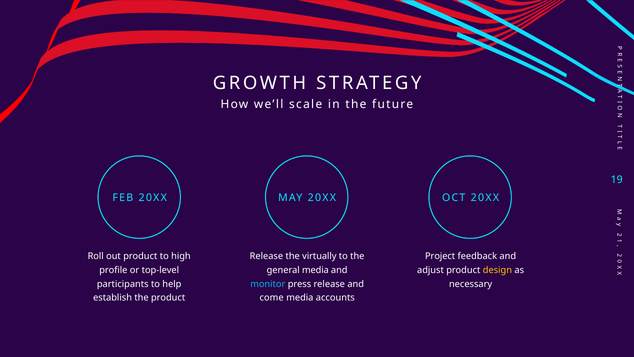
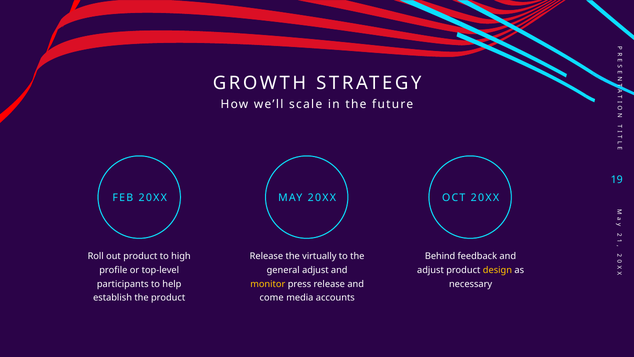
Project: Project -> Behind (440, 256)
general media: media -> adjust (315, 270)
monitor colour: light blue -> yellow (268, 284)
